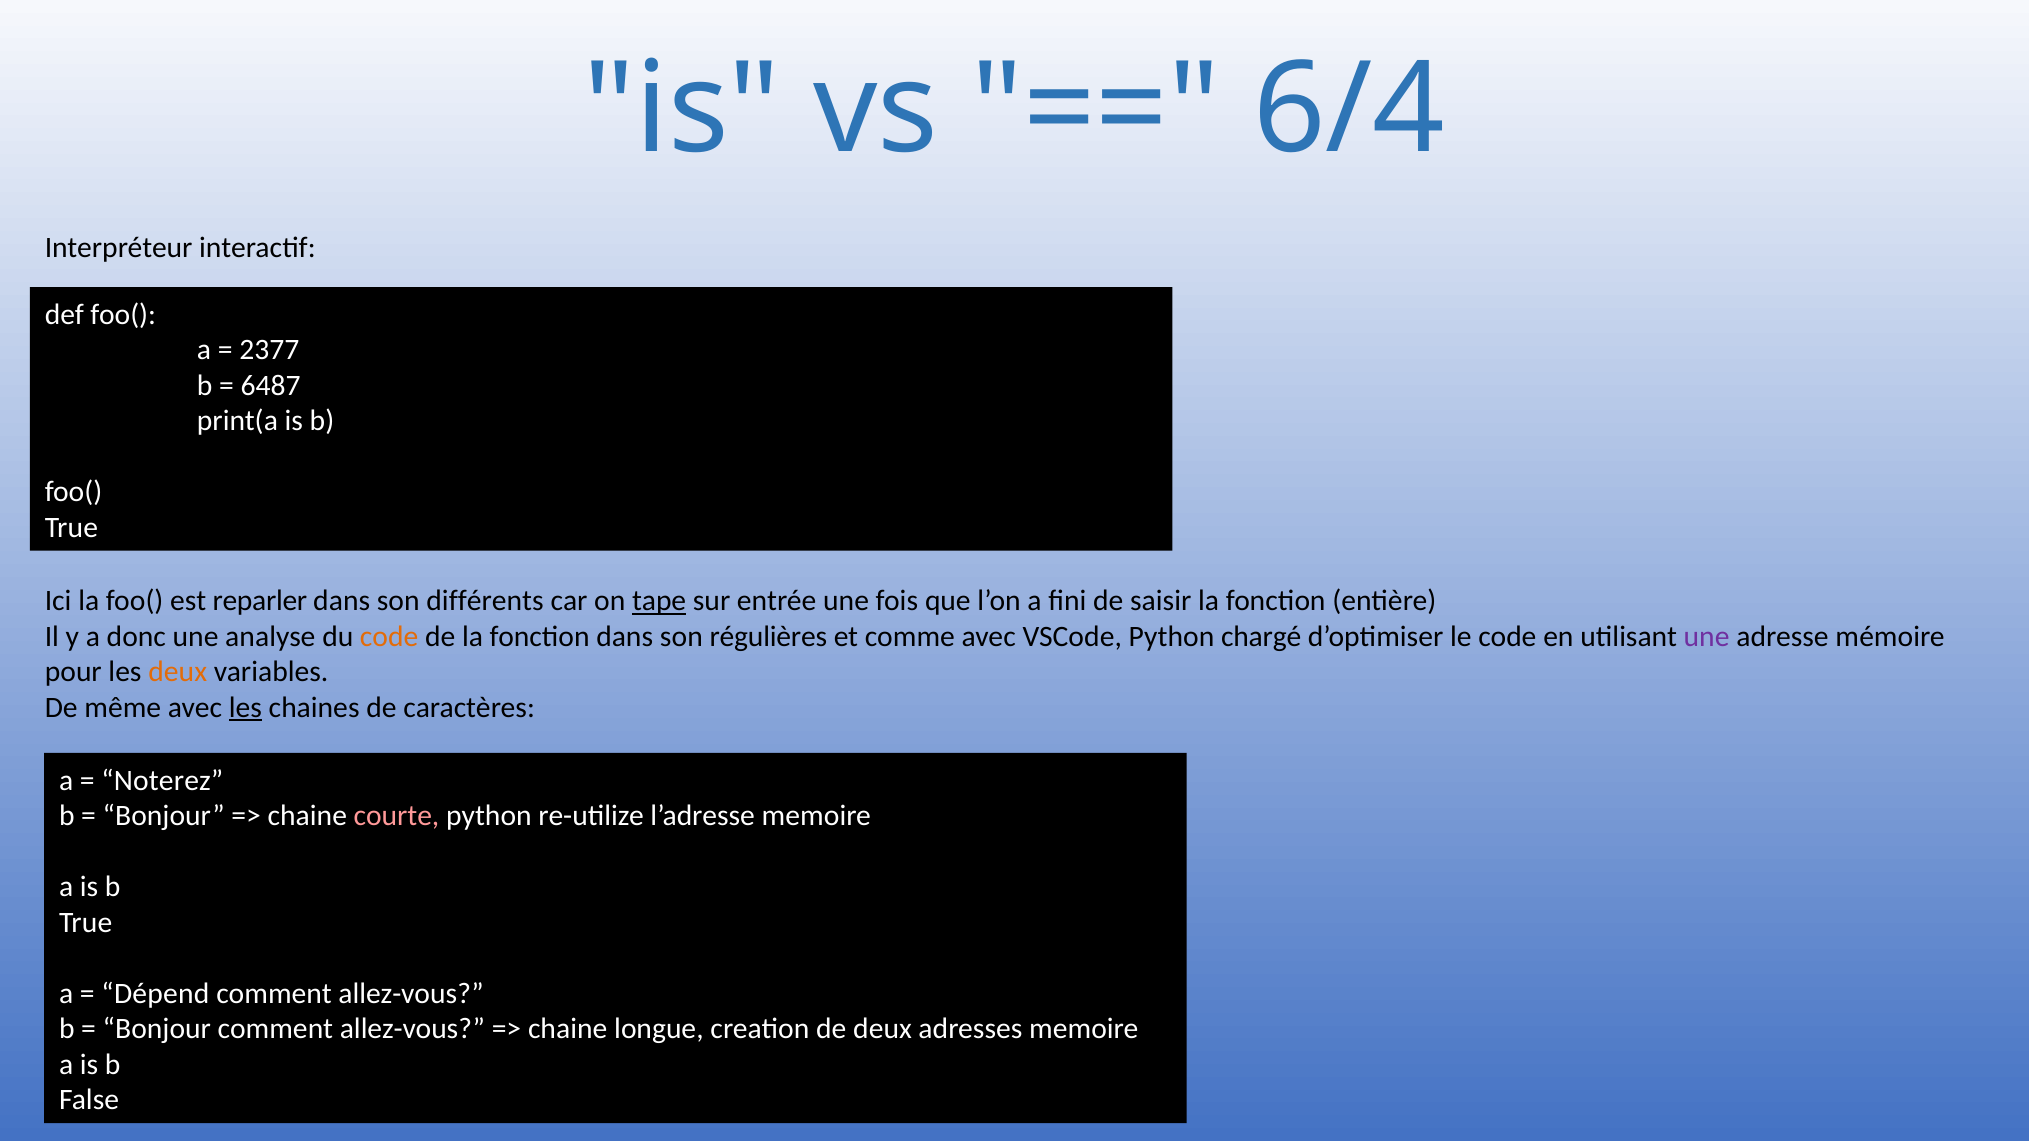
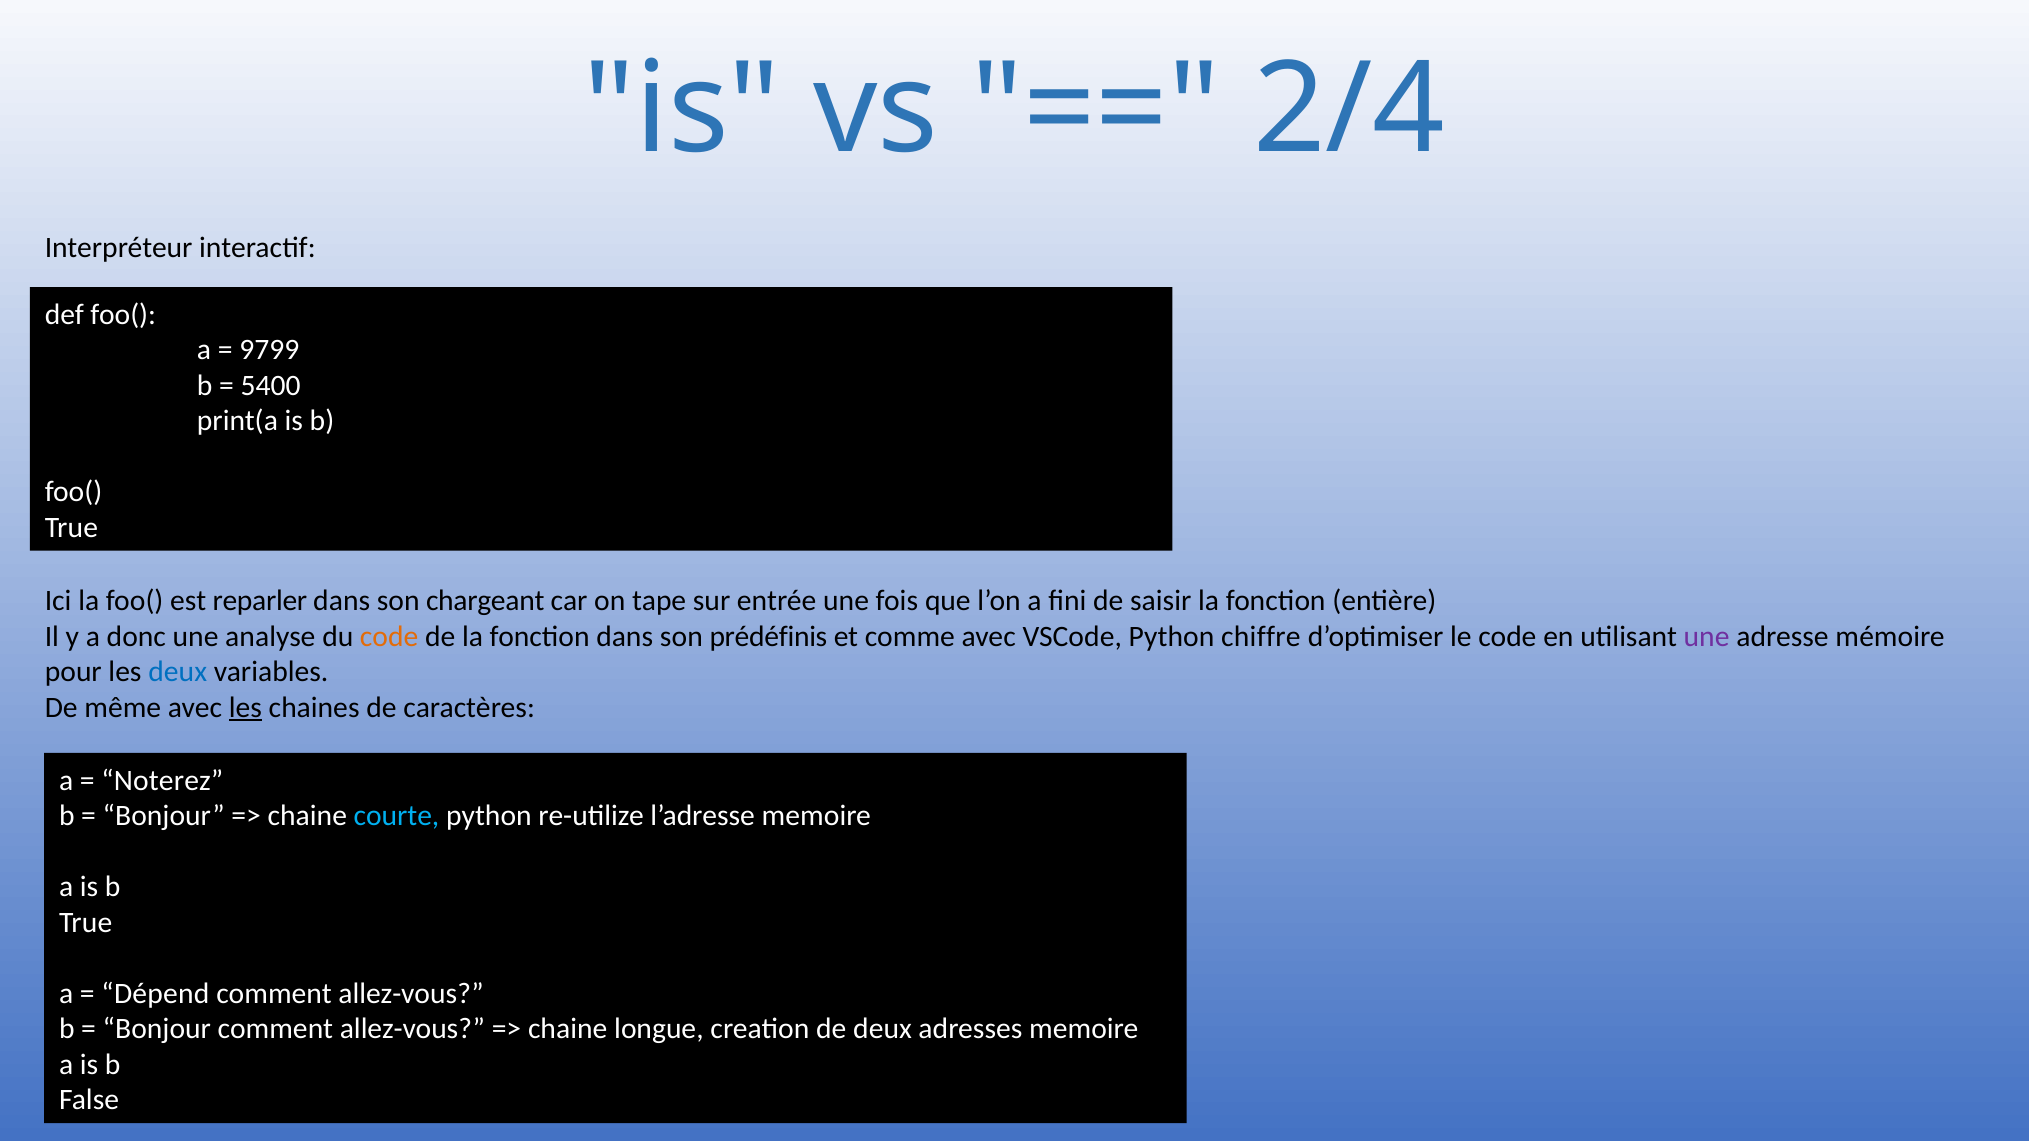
6/4: 6/4 -> 2/4 (1349, 109)
2377: 2377 -> 9799 (269, 350)
6487: 6487 -> 5400 (271, 385)
différents: différents -> chargeant (485, 601)
tape underline: present -> none (659, 601)
régulières: régulières -> prédéfinis (768, 637)
chargé: chargé -> chiffre (1261, 637)
deux colour: orange -> blue (178, 672)
courte colour: pink -> light blue (397, 816)
